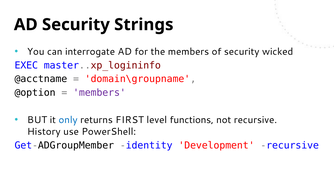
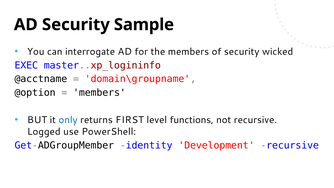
Strings: Strings -> Sample (144, 25)
members colour: purple -> black (99, 93)
History: History -> Logged (44, 132)
